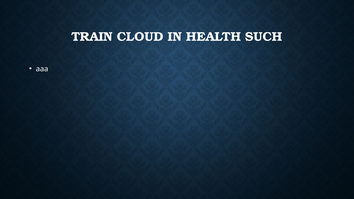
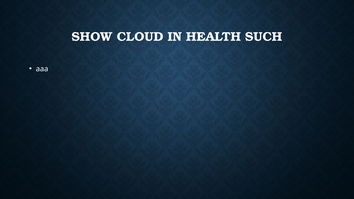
TRAIN: TRAIN -> SHOW (92, 37)
